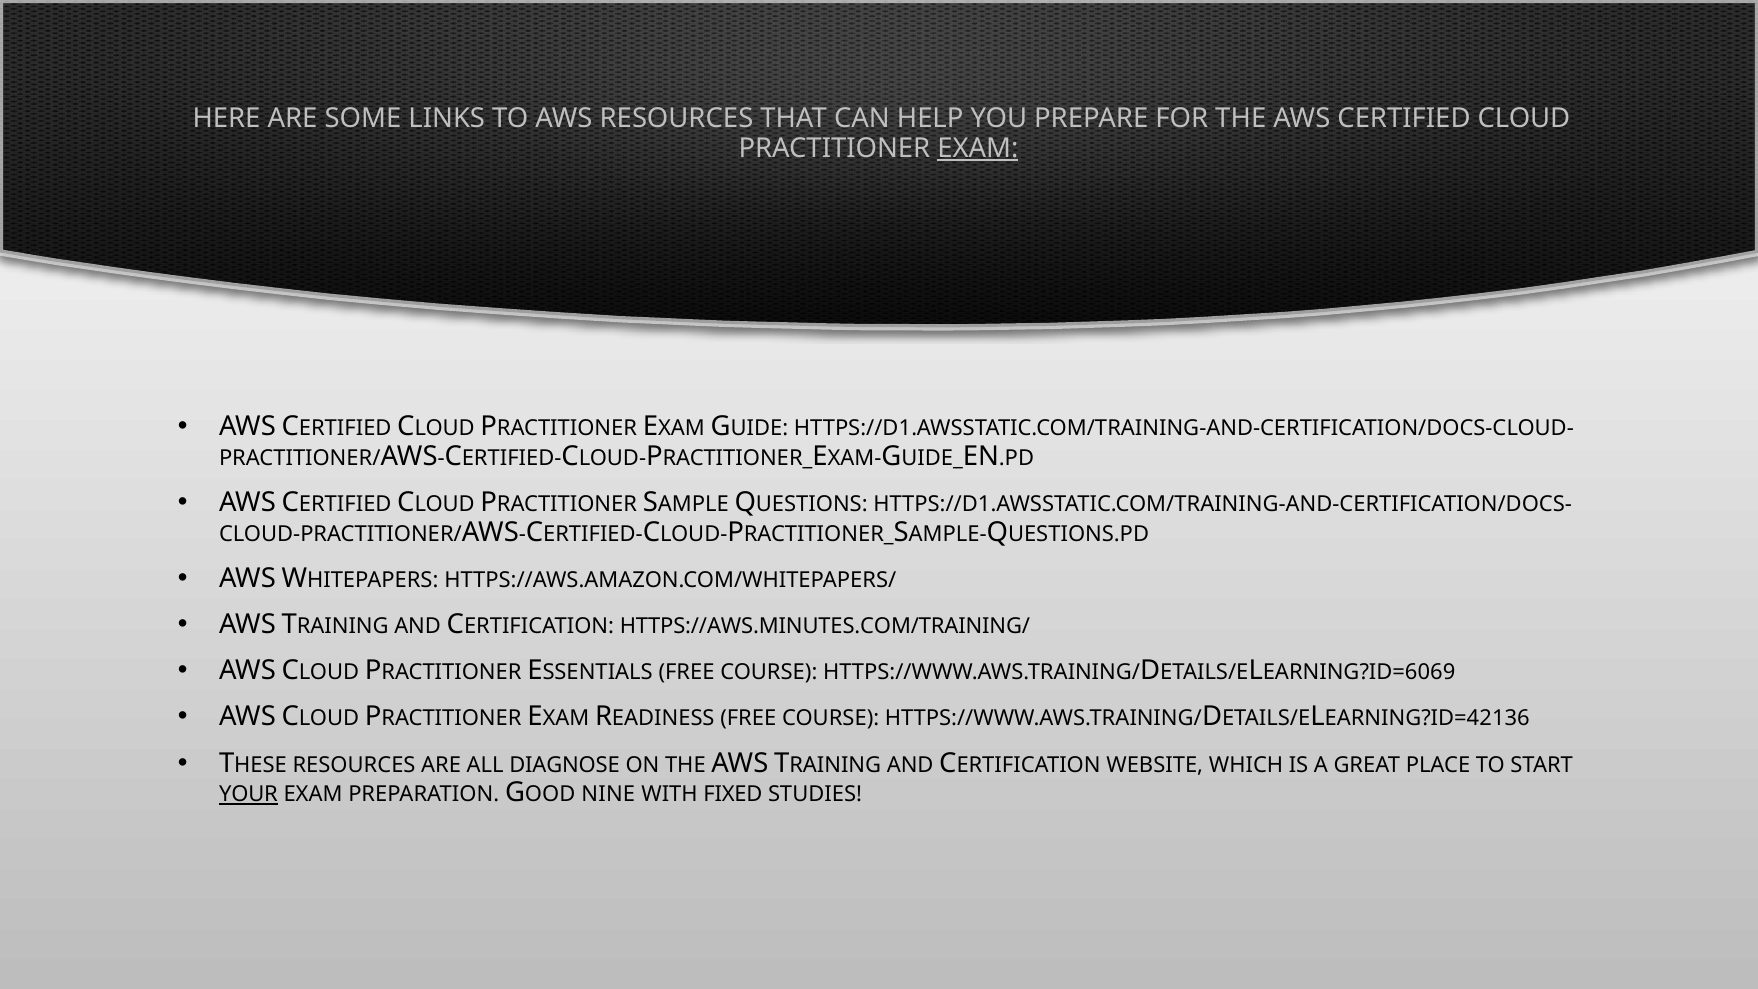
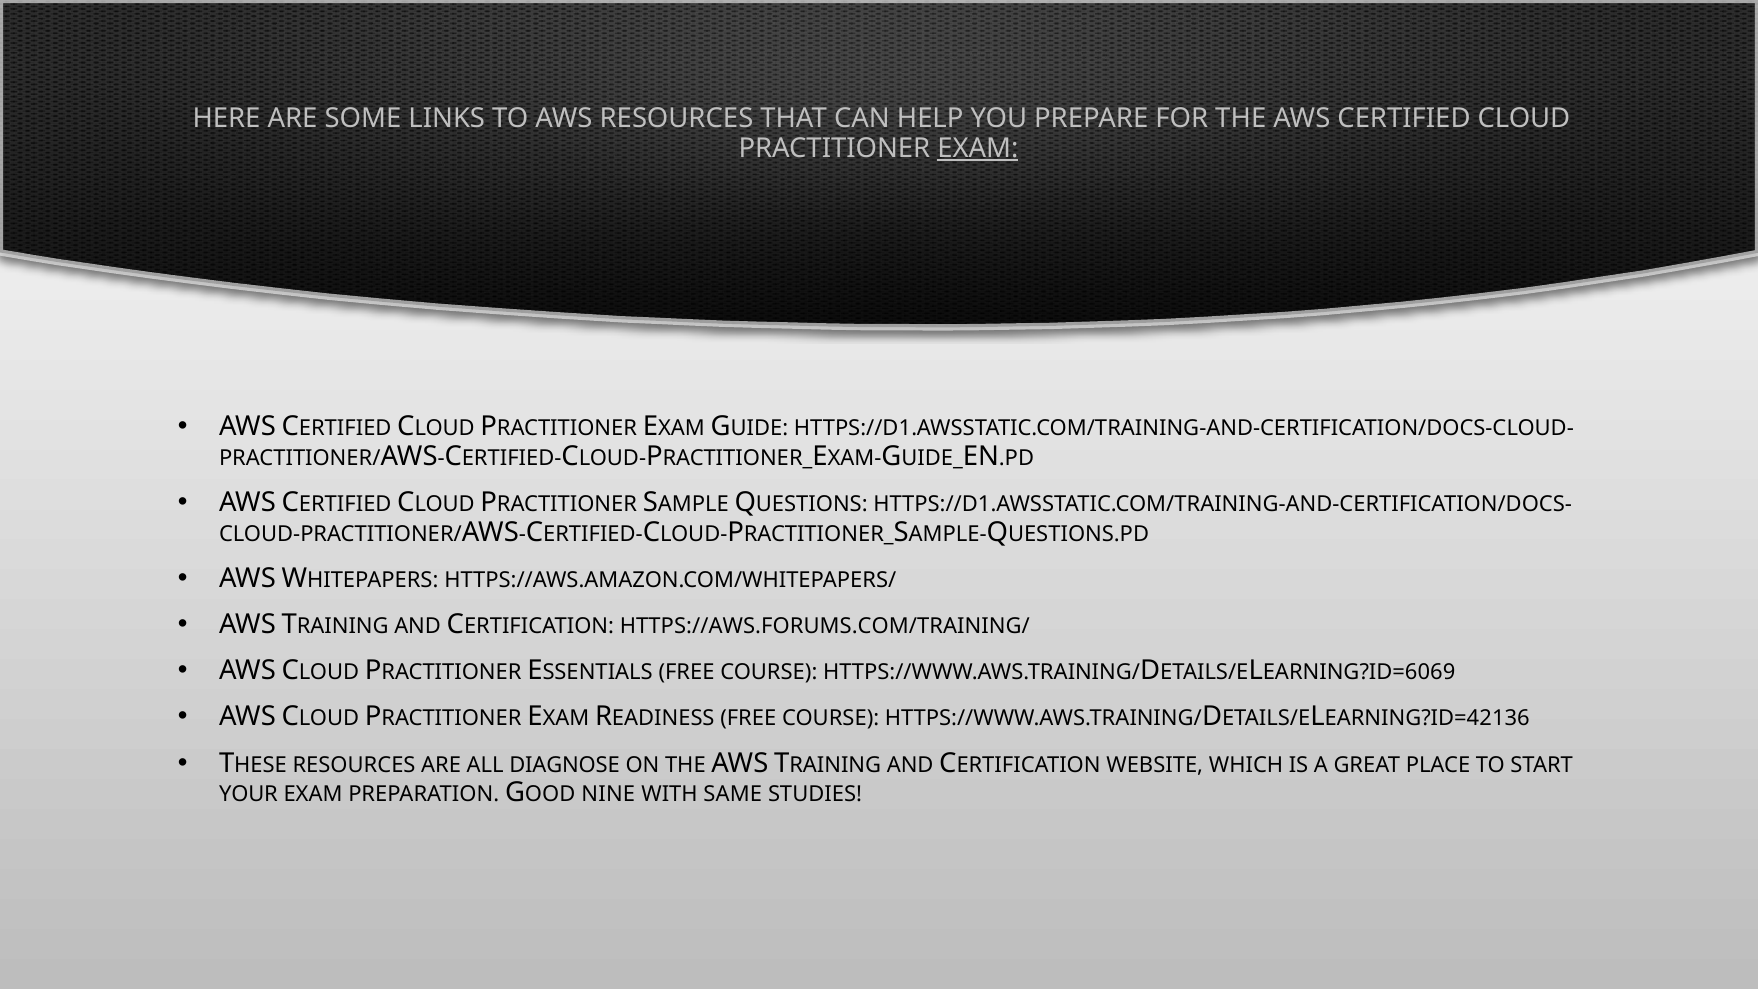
HTTPS://AWS.MINUTES.COM/TRAINING/: HTTPS://AWS.MINUTES.COM/TRAINING/ -> HTTPS://AWS.FORUMS.COM/TRAINING/ (825, 626)
YOUR underline: present -> none (248, 795)
FIXED: FIXED -> SAME (733, 795)
